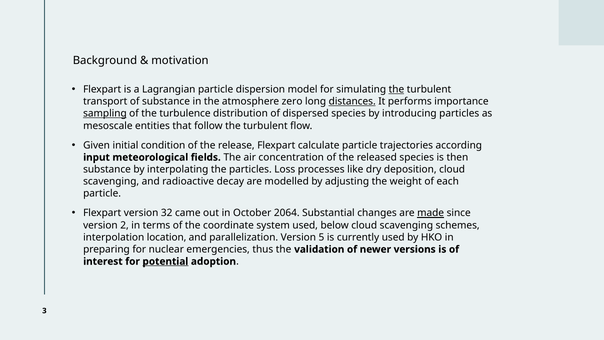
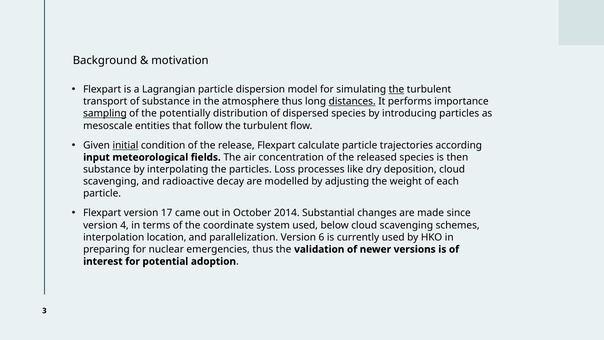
atmosphere zero: zero -> thus (292, 101)
turbulence: turbulence -> potentially (185, 114)
initial underline: none -> present (125, 145)
32: 32 -> 17 (167, 213)
2064: 2064 -> 2014 (287, 213)
made underline: present -> none (431, 213)
2: 2 -> 4 (124, 225)
5: 5 -> 6 (321, 237)
potential underline: present -> none (165, 261)
